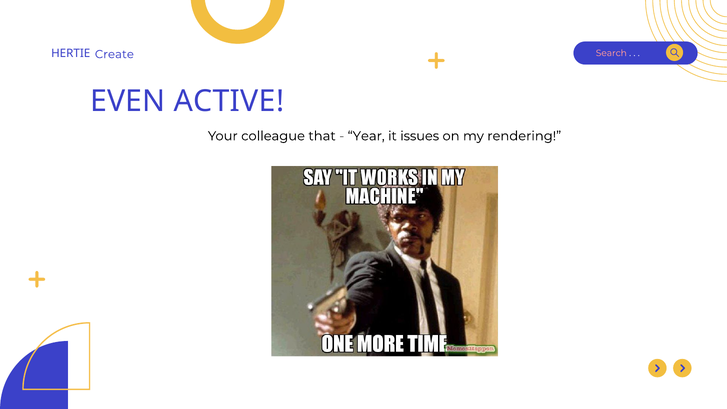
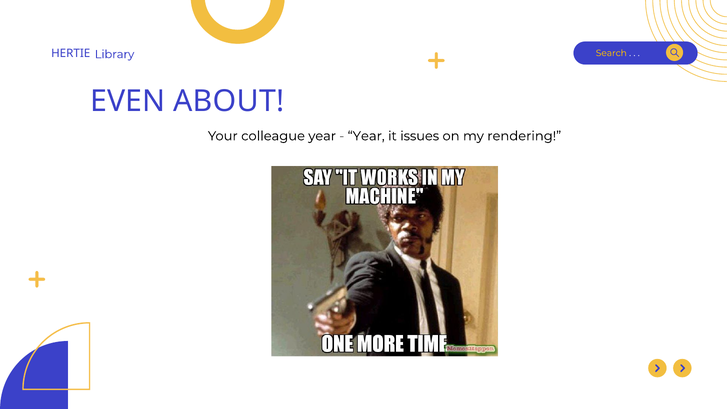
Create: Create -> Library (114, 54)
Search colour: pink -> yellow (611, 53)
ACTIVE: ACTIVE -> ABOUT (229, 101)
colleague that: that -> year (322, 136)
